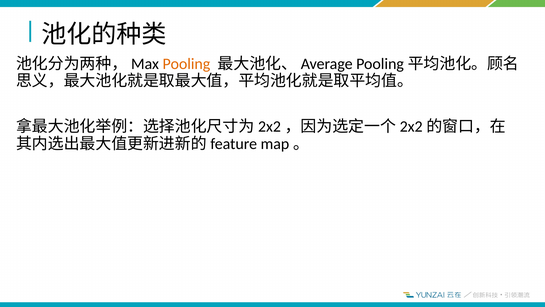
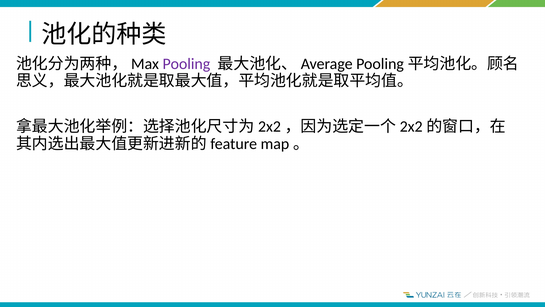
Pooling colour: orange -> purple (186, 64)
